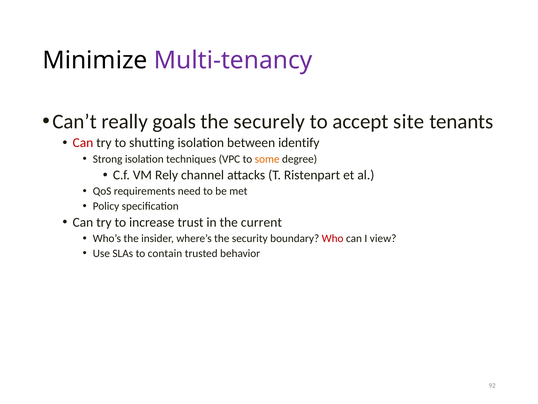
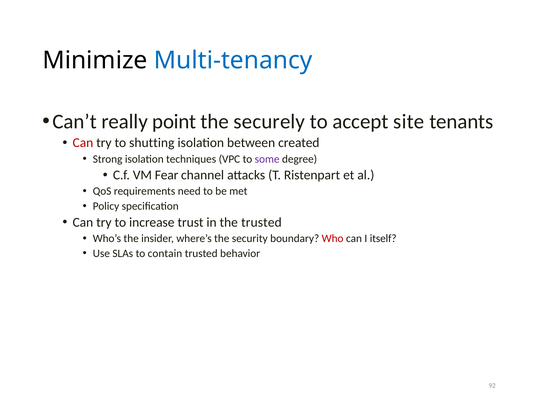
Multi-tenancy colour: purple -> blue (233, 60)
goals: goals -> point (174, 121)
identify: identify -> created (299, 143)
some colour: orange -> purple (267, 159)
Rely: Rely -> Fear (167, 175)
the current: current -> trusted (261, 222)
view: view -> itself (383, 238)
